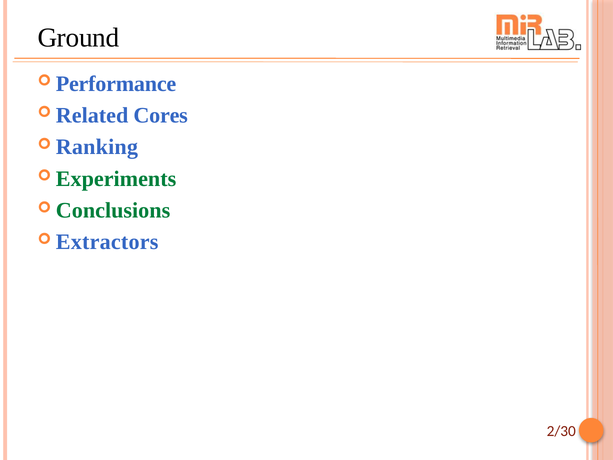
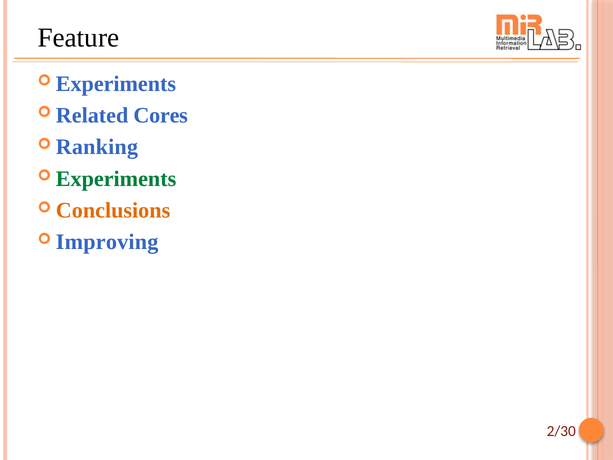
Ground: Ground -> Feature (78, 38)
Performance: Performance -> Experiments (116, 84)
Conclusions colour: green -> orange (113, 210)
Extractors: Extractors -> Improving (107, 242)
